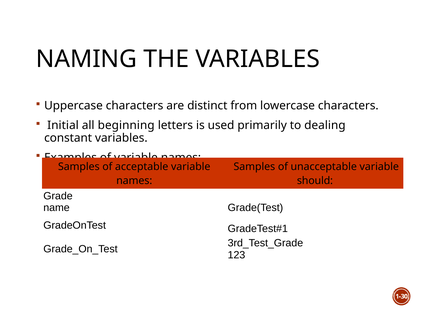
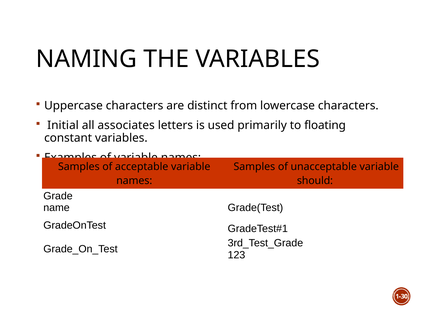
beginning: beginning -> associates (126, 126)
dealing: dealing -> floating (325, 126)
